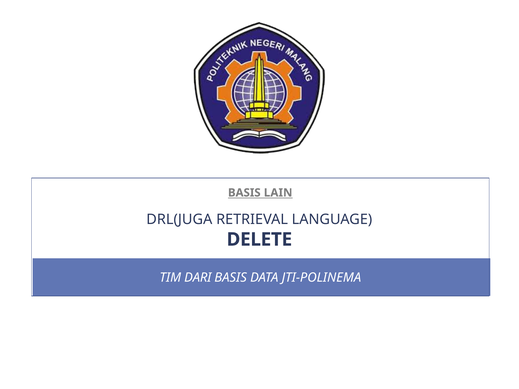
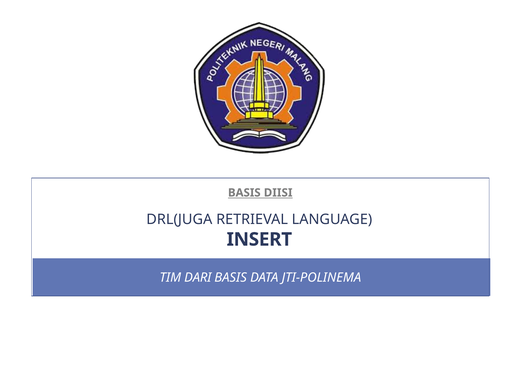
LAIN: LAIN -> DIISI (278, 193)
DELETE: DELETE -> INSERT (259, 240)
